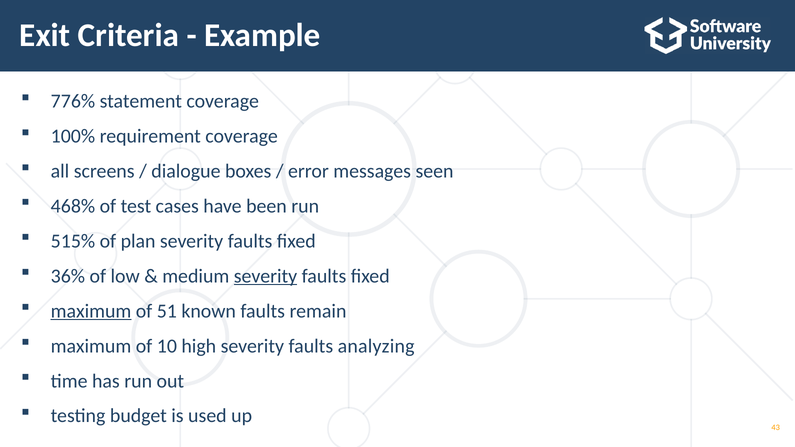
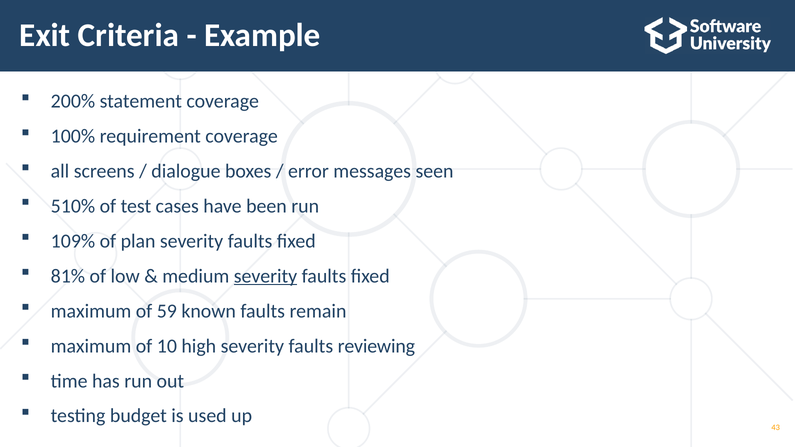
776%: 776% -> 200% (73, 101)
468%: 468% -> 510% (73, 206)
515%: 515% -> 109% (73, 241)
36%: 36% -> 81% (68, 276)
maximum underline: present -> none (91, 311)
51: 51 -> 59 (167, 311)
analyzing: analyzing -> reviewing (376, 346)
